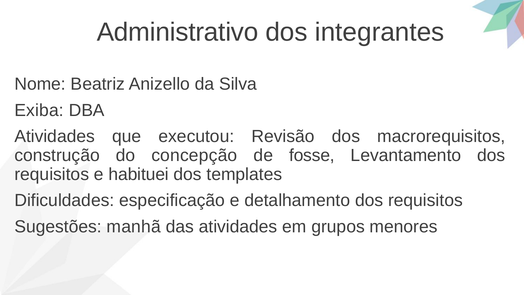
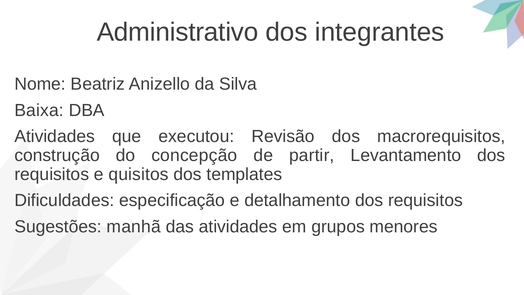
Exiba: Exiba -> Baixa (39, 110)
fosse: fosse -> partir (312, 155)
habituei: habituei -> quisitos (139, 174)
